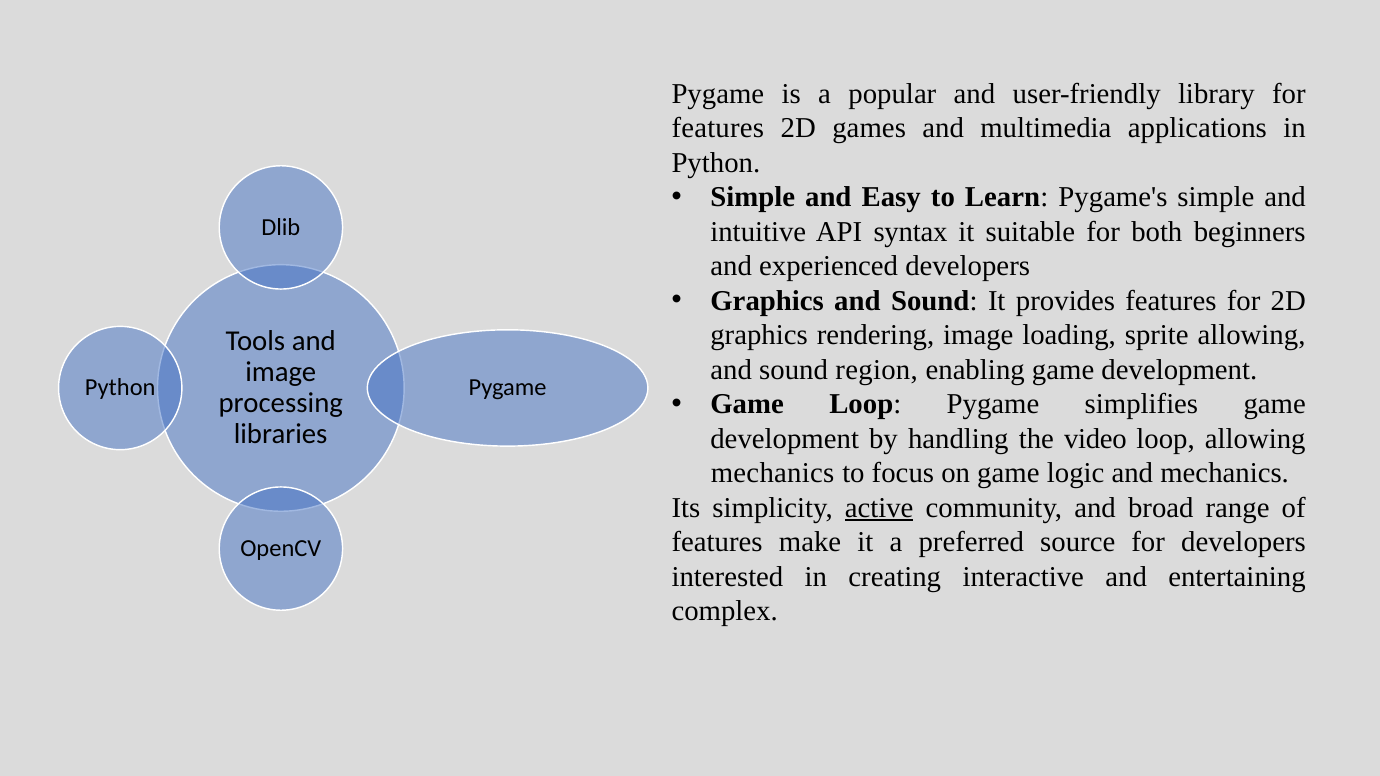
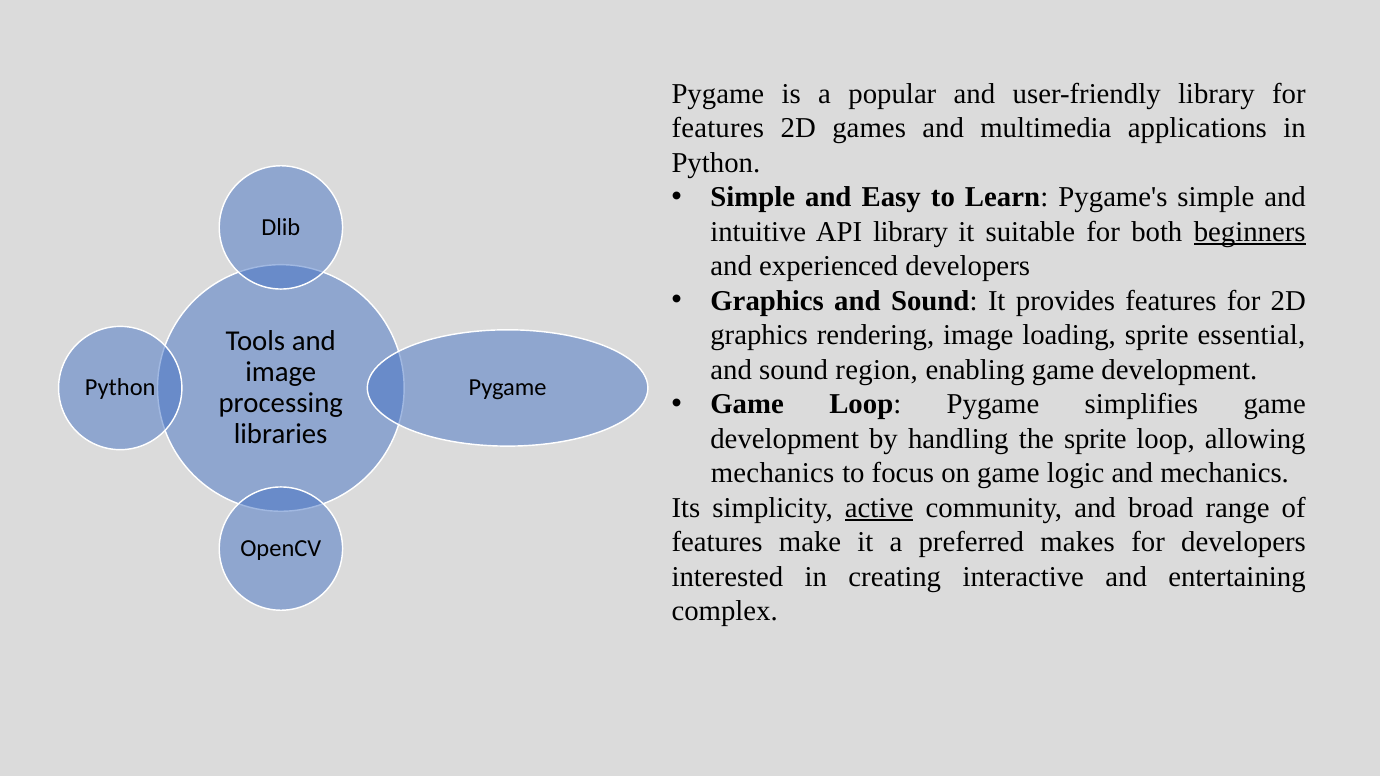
API syntax: syntax -> library (910, 232)
beginners underline: none -> present (1250, 232)
sprite allowing: allowing -> essential (1251, 335)
the video: video -> sprite (1095, 439)
source: source -> makes (1078, 542)
